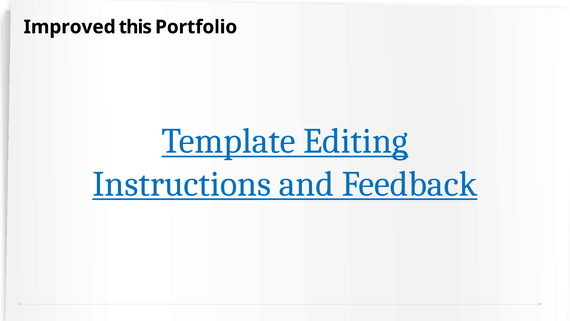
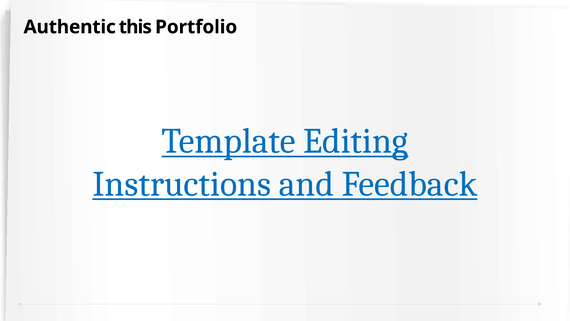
Improved: Improved -> Authentic (70, 27)
